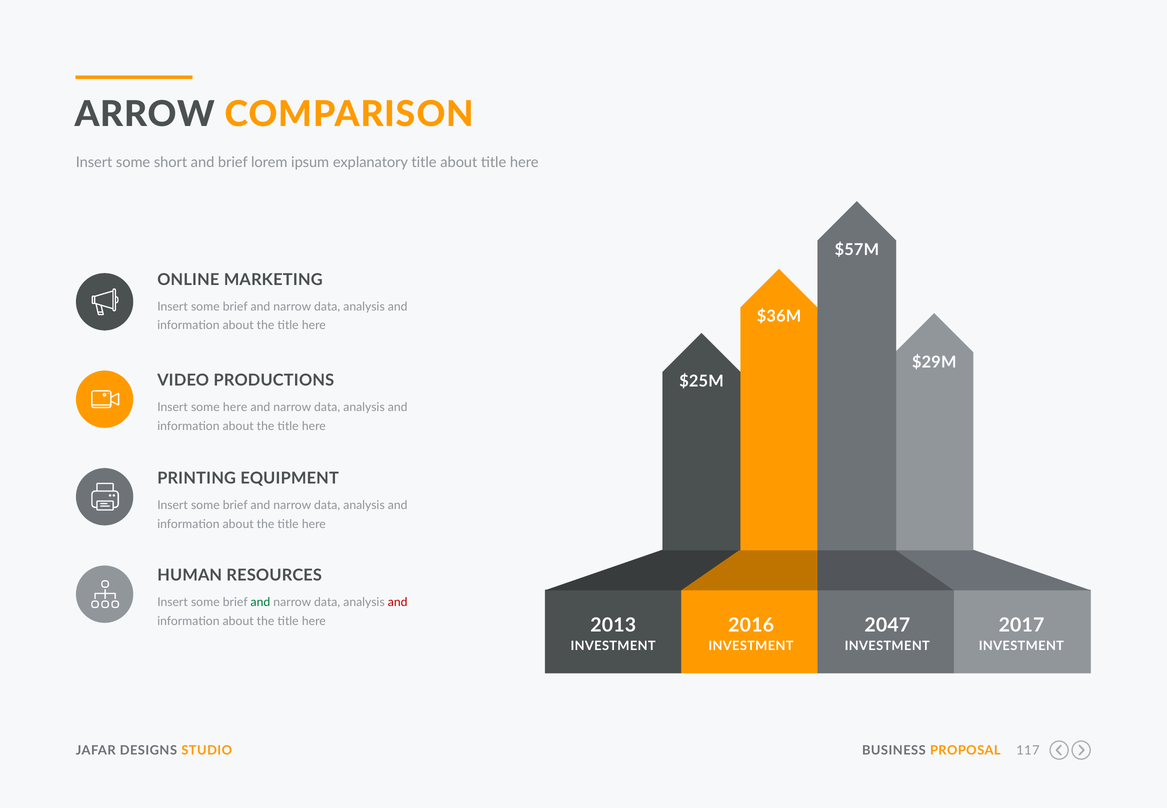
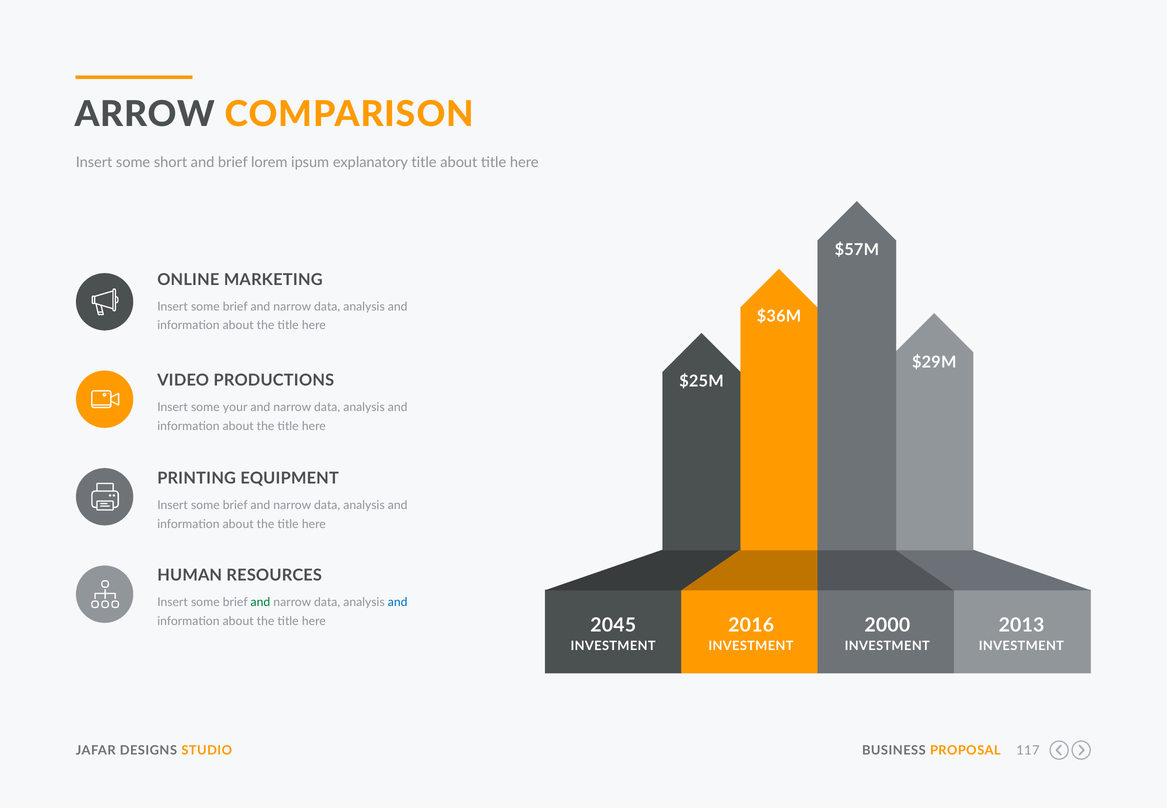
some here: here -> your (235, 407)
and colour: red -> blue (398, 602)
2013: 2013 -> 2045 (613, 625)
2047: 2047 -> 2000 (887, 625)
2017: 2017 -> 2013 (1021, 625)
